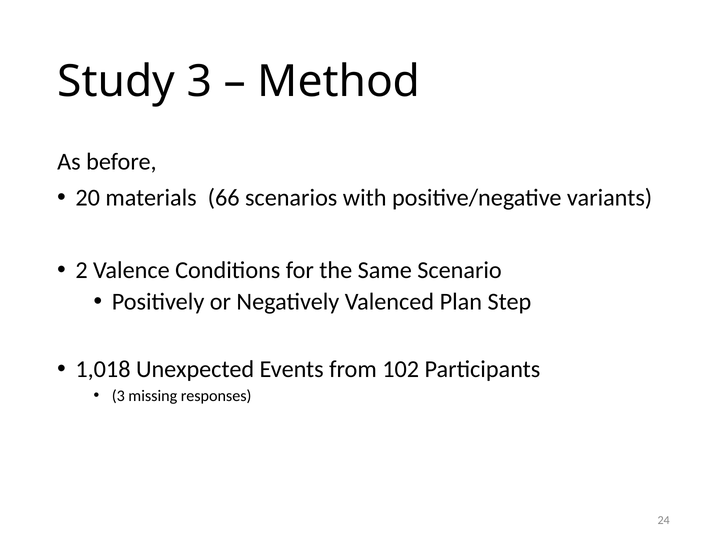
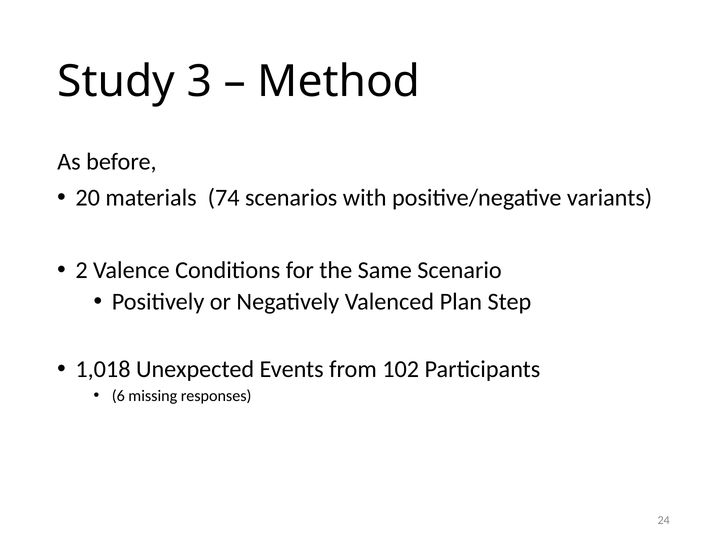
66: 66 -> 74 (224, 198)
3: 3 -> 6 (118, 396)
